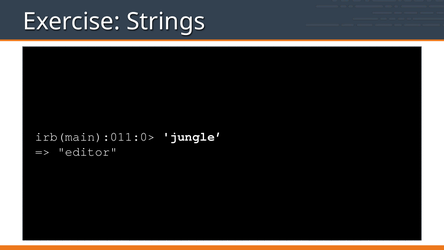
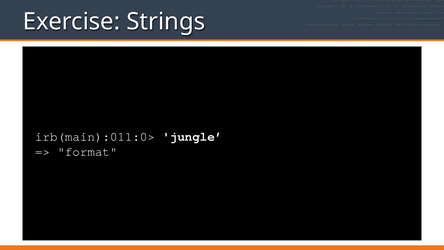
editor: editor -> format (87, 152)
